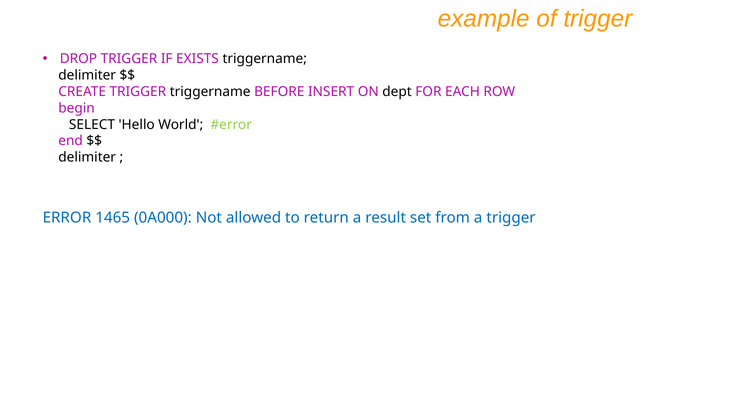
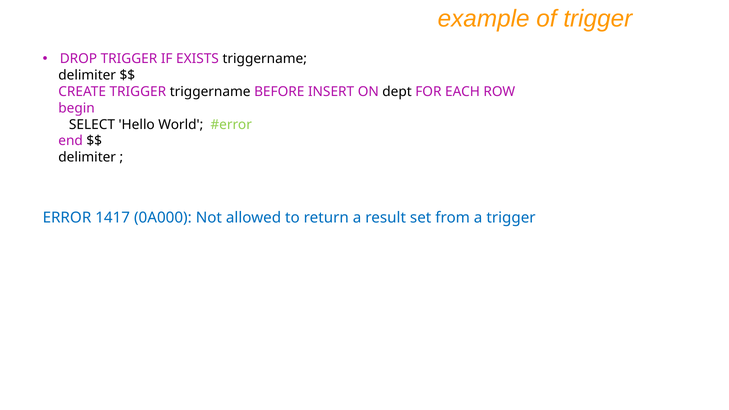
1465: 1465 -> 1417 (113, 218)
